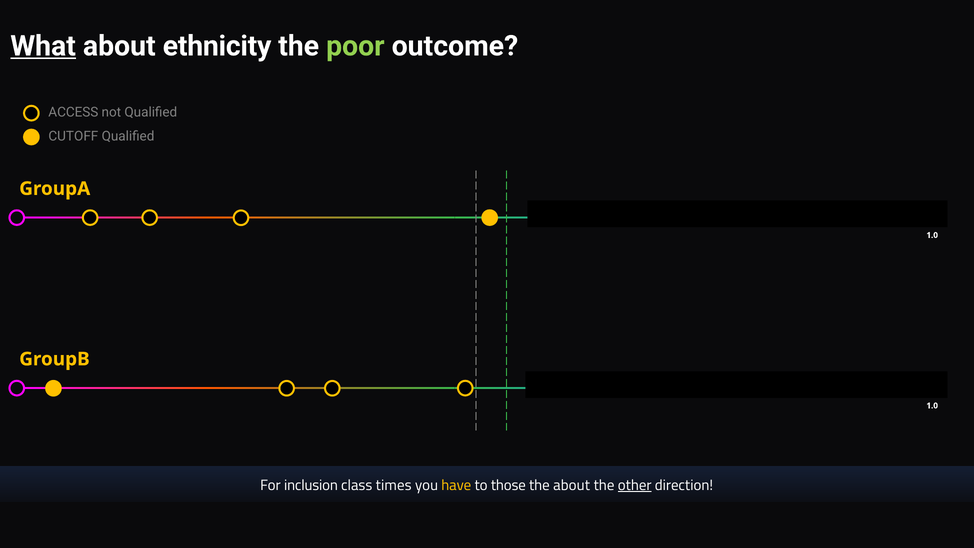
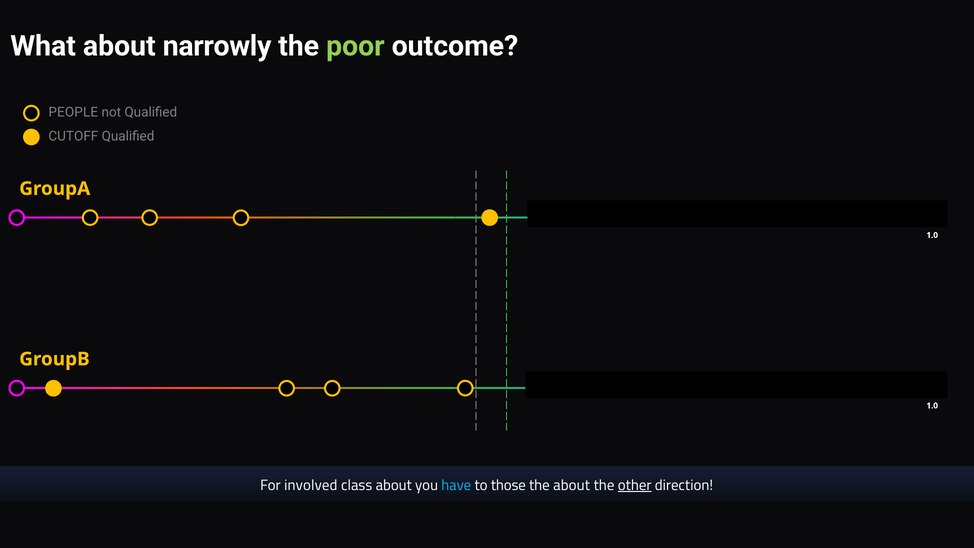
What underline: present -> none (43, 46)
ethnicity: ethnicity -> narrowly (217, 46)
ACCESS: ACCESS -> PEOPLE (73, 112)
inclusion: inclusion -> involved (311, 485)
class times: times -> about (394, 485)
have colour: yellow -> light blue (456, 485)
